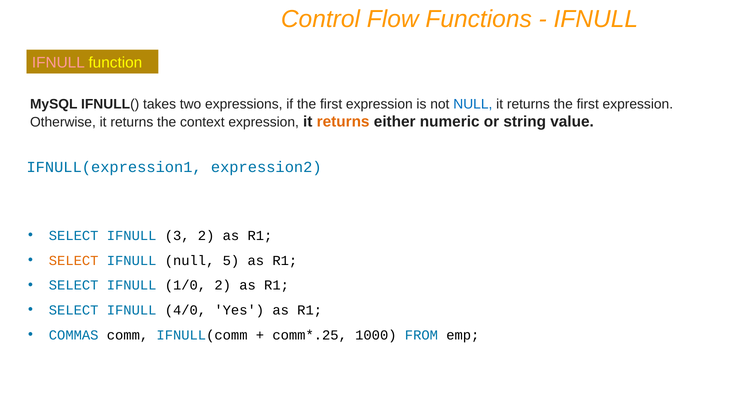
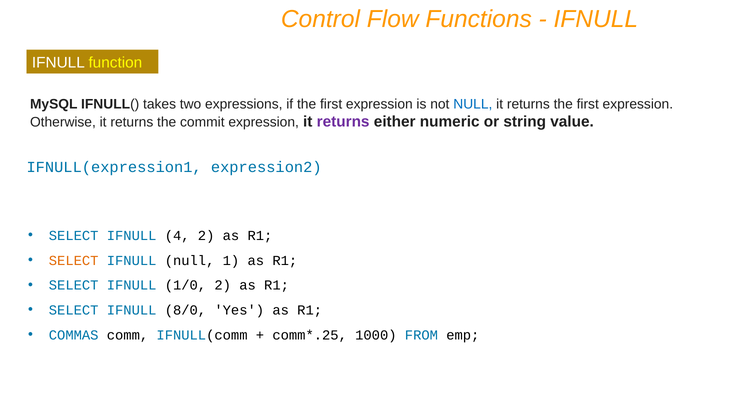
IFNULL colour: pink -> white (58, 63)
context: context -> commit (202, 122)
returns colour: orange -> purple (343, 122)
3: 3 -> 4 (177, 236)
5: 5 -> 1 (231, 260)
4/0: 4/0 -> 8/0 (185, 310)
